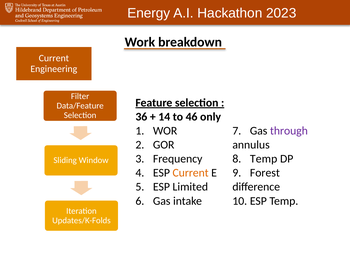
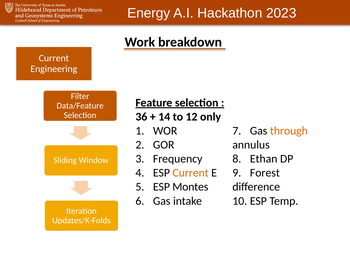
46: 46 -> 12 (192, 117)
through colour: purple -> orange (289, 131)
8 Temp: Temp -> Ethan (264, 159)
Limited: Limited -> Montes (190, 187)
